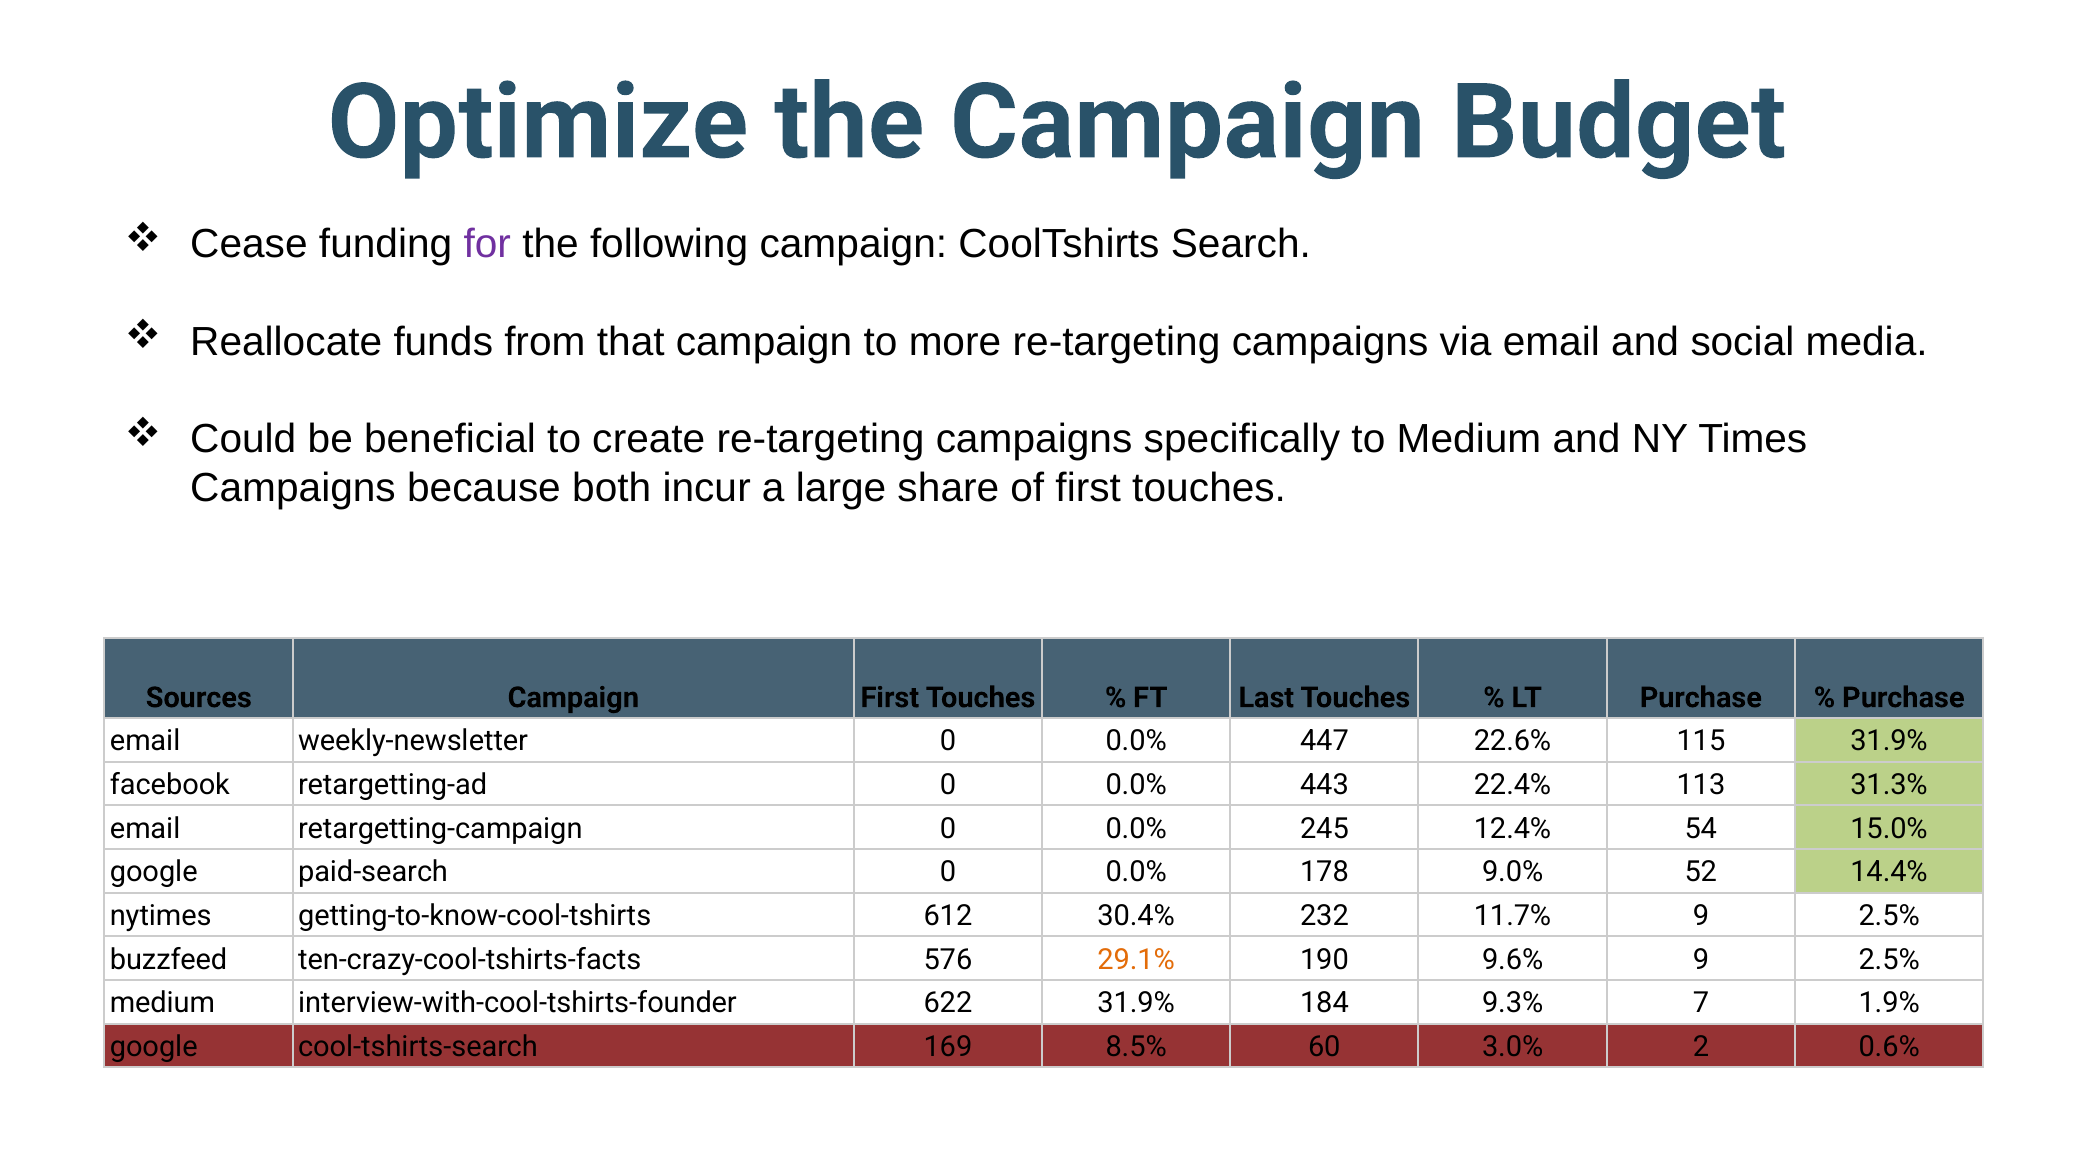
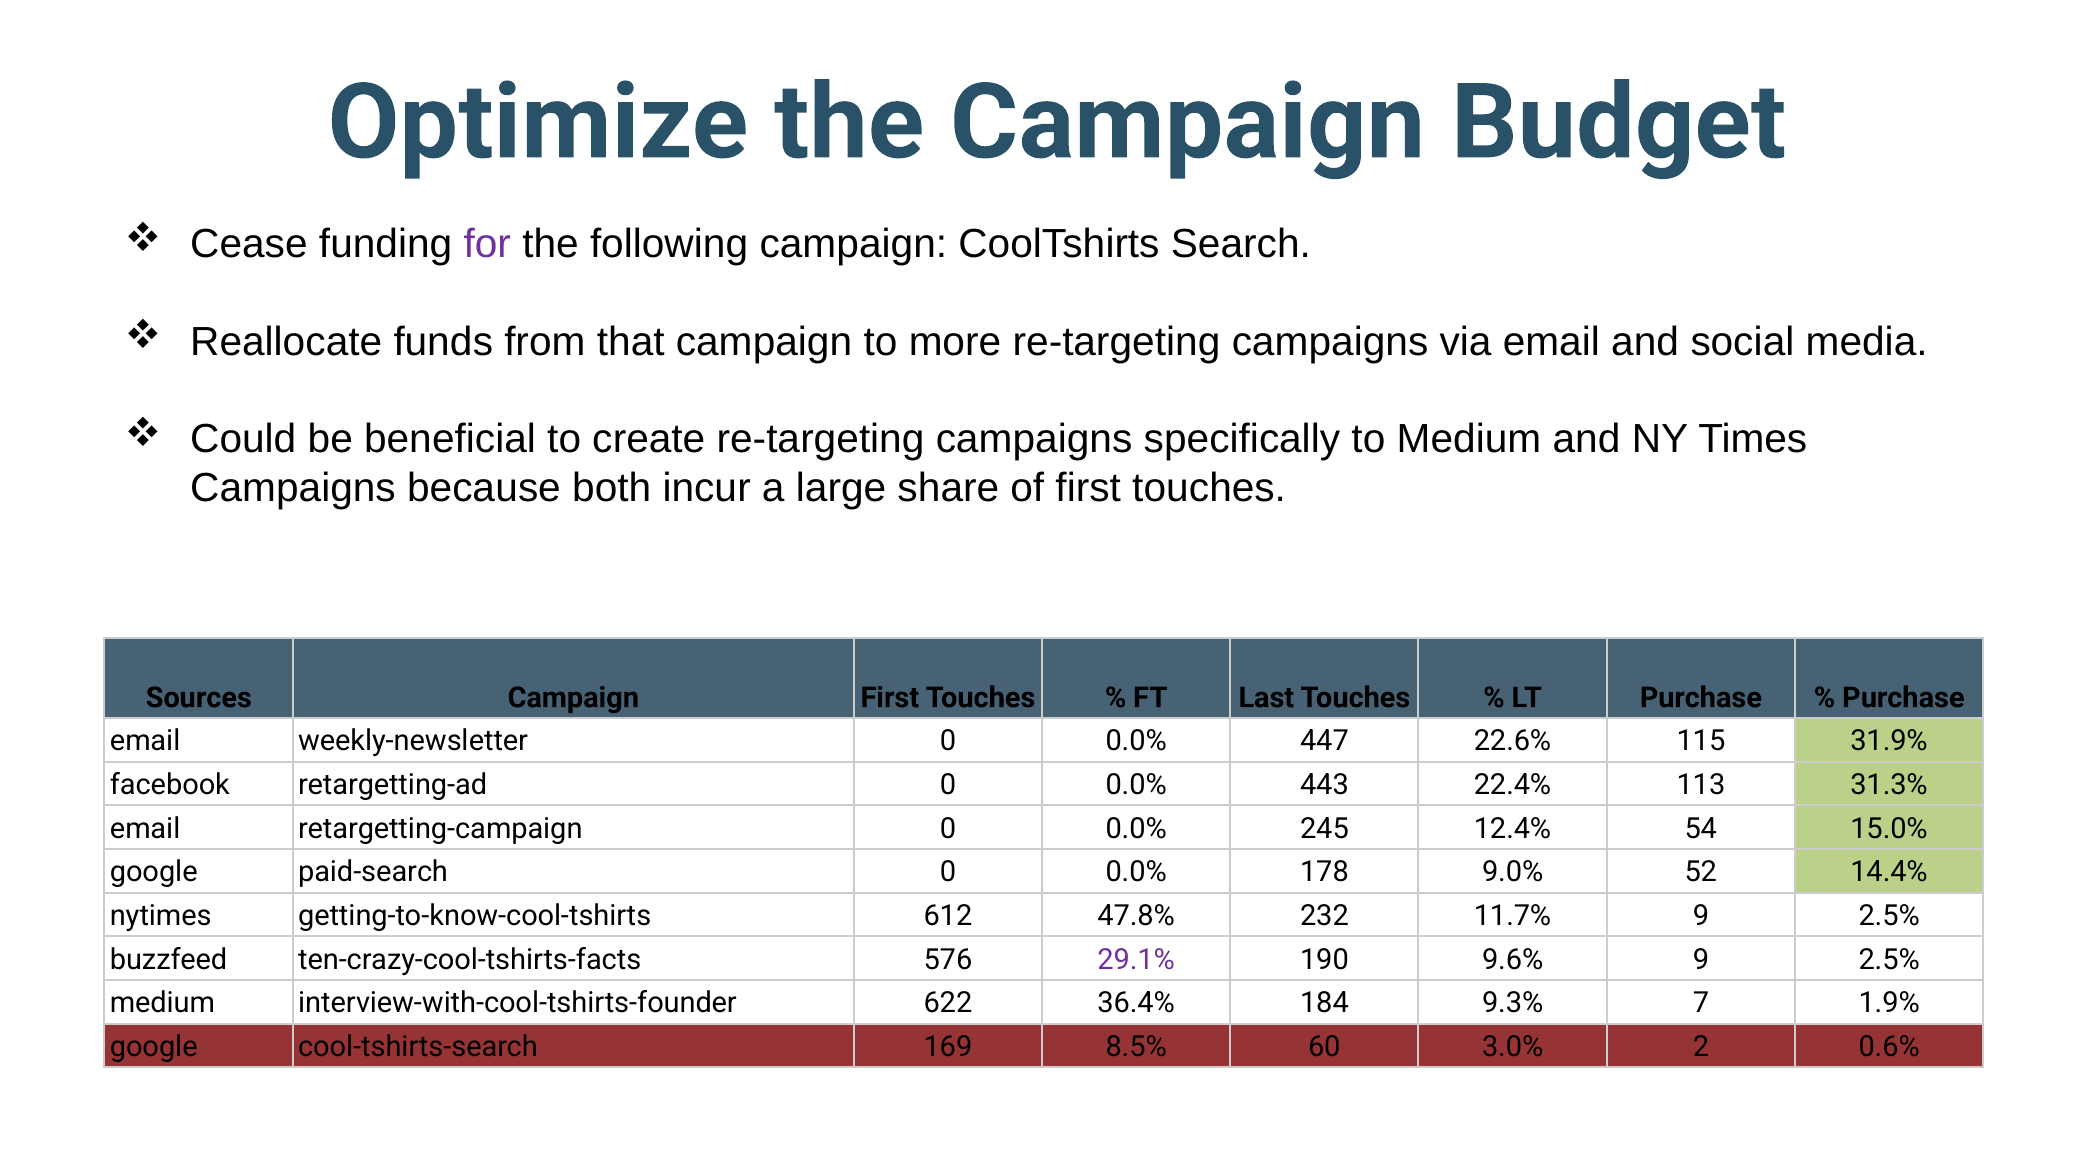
30.4%: 30.4% -> 47.8% (1136, 916)
29.1% colour: orange -> purple (1136, 959)
622 31.9%: 31.9% -> 36.4% (1136, 1003)
